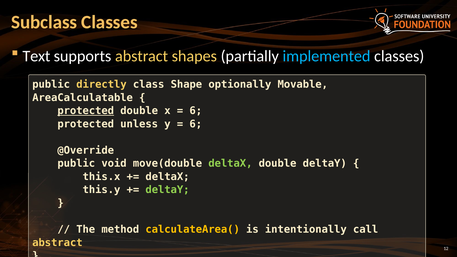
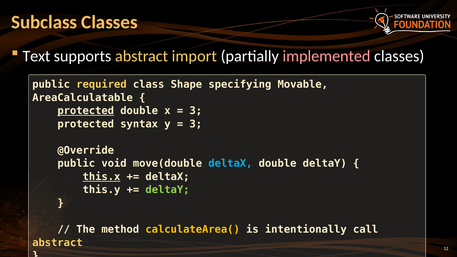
shapes: shapes -> import (194, 56)
implemented colour: light blue -> pink (327, 56)
directly: directly -> required (101, 84)
optionally: optionally -> specifying (240, 84)
6: 6 -> 3 (196, 111)
unless: unless -> syntax (139, 124)
6: 6 -> 3 (196, 124)
deltaX colour: light green -> light blue (230, 164)
this.x underline: none -> present (101, 177)
